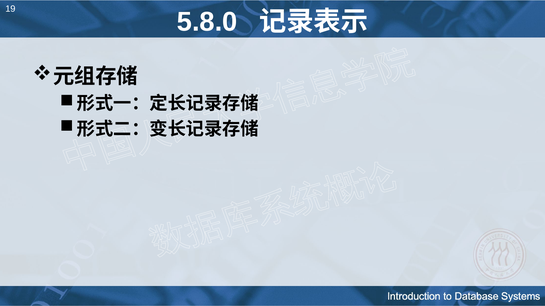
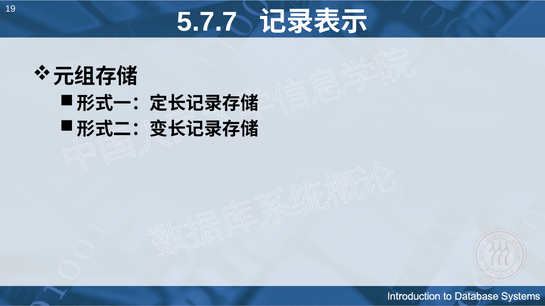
5.8.0: 5.8.0 -> 5.7.7 (207, 22)
